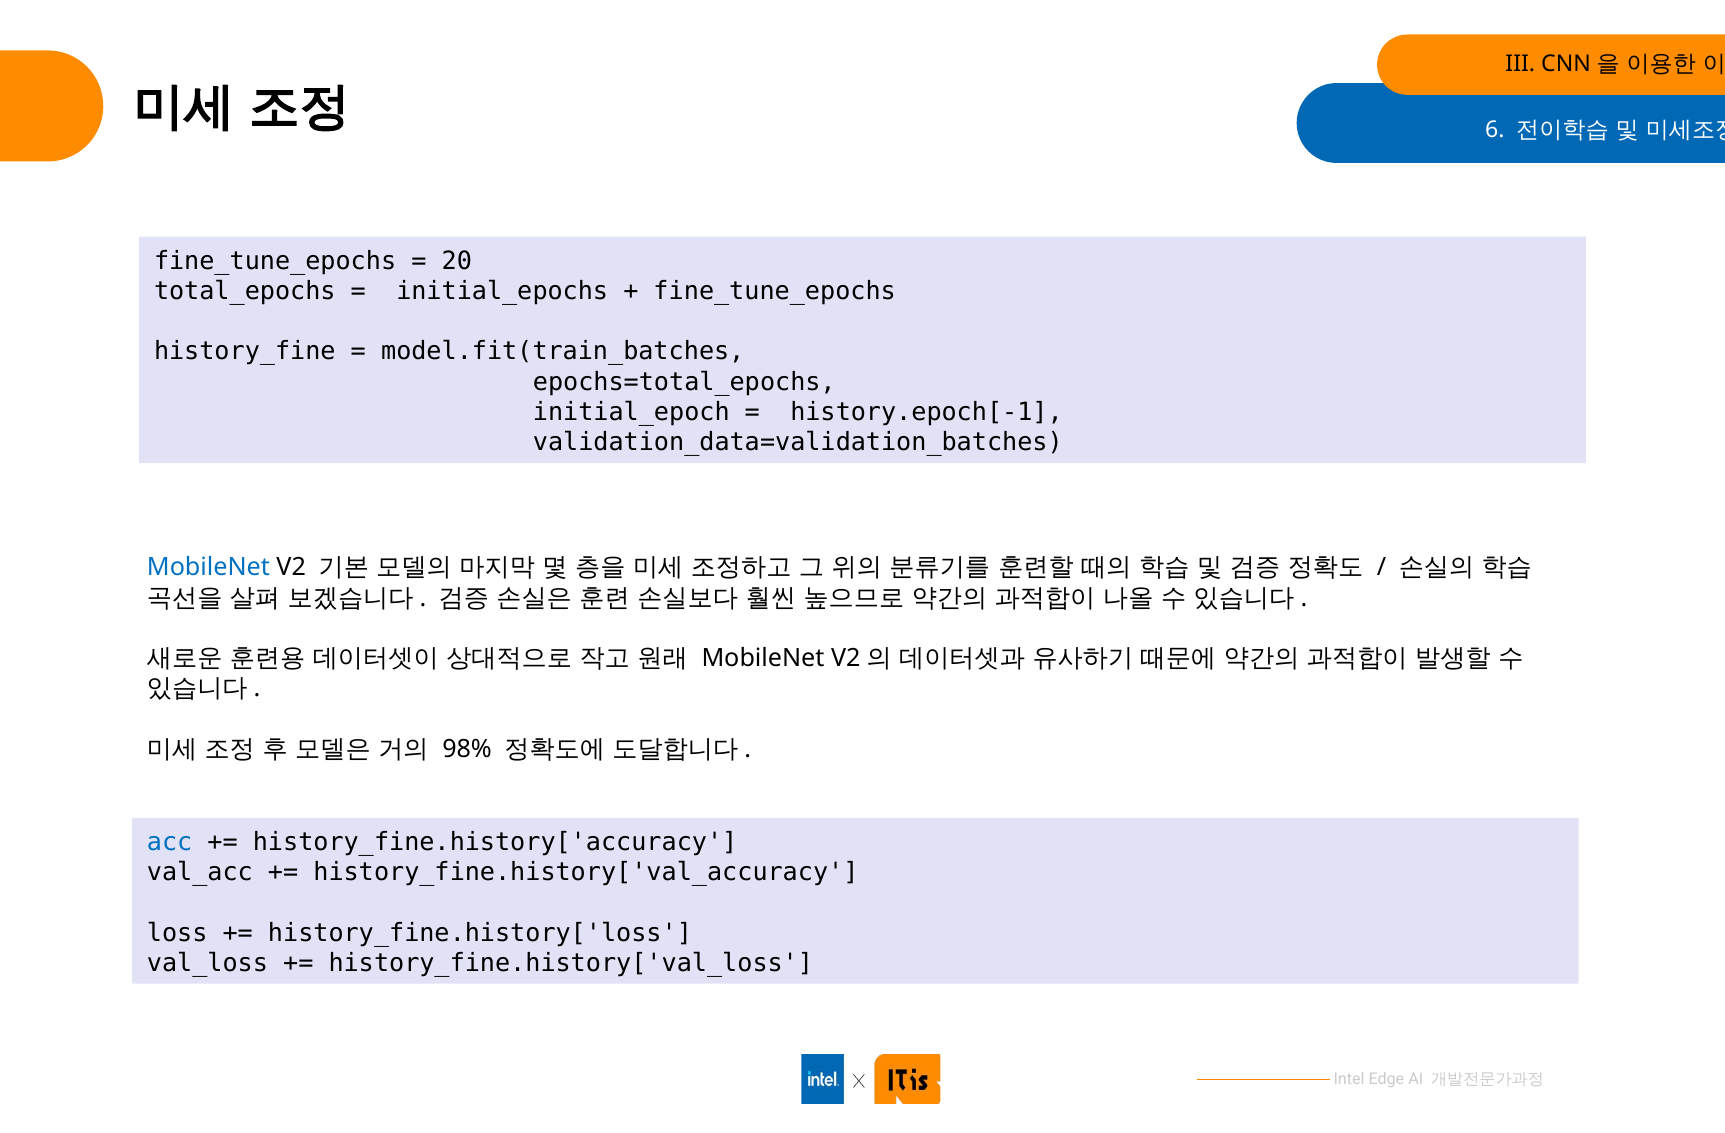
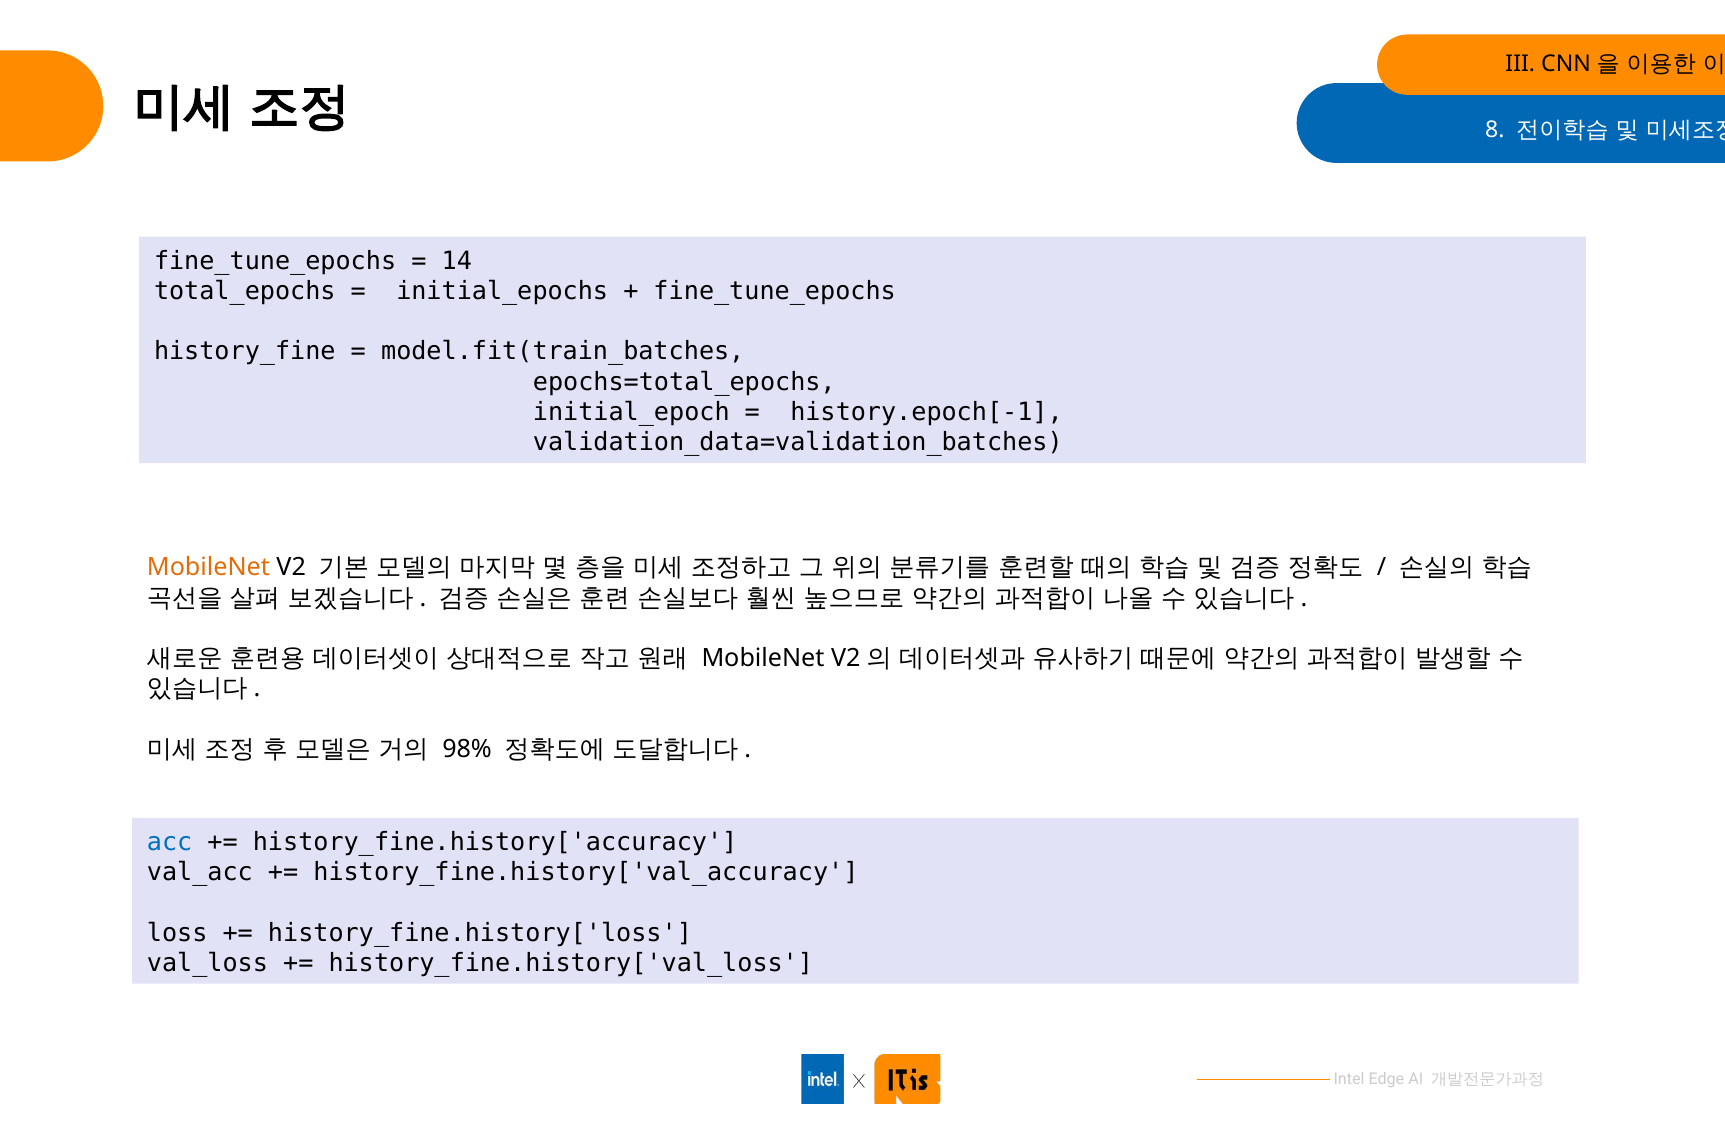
6: 6 -> 8 (1495, 130)
20: 20 -> 14 (457, 261)
MobileNet colour: blue -> orange (208, 568)
